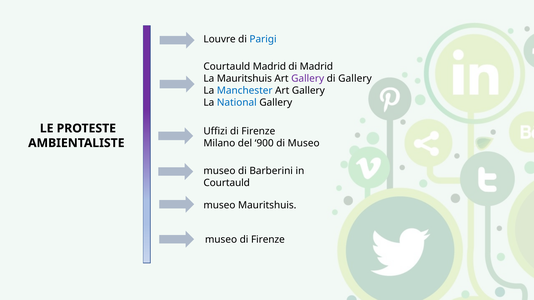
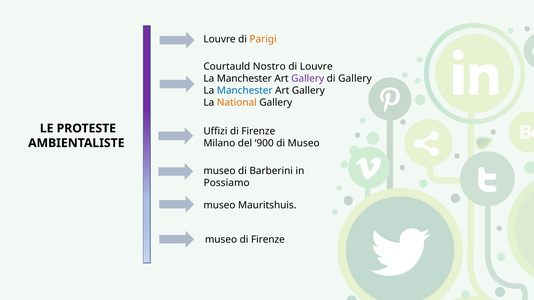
Parigi colour: blue -> orange (263, 39)
Courtauld Madrid: Madrid -> Nostro (269, 67)
di Madrid: Madrid -> Louvre (316, 67)
Mauritshuis: Mauritshuis -> Manchester (244, 79)
National colour: blue -> orange (237, 103)
Courtauld: Courtauld -> Possiamo (227, 183)
